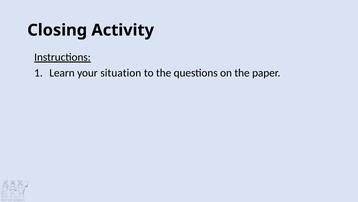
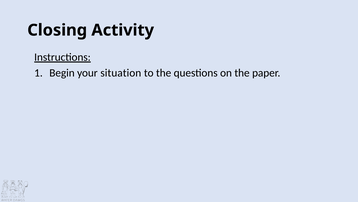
Learn: Learn -> Begin (62, 73)
